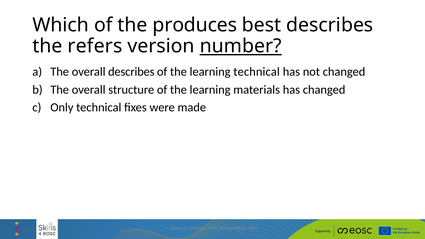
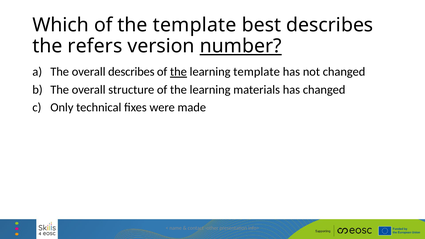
the produces: produces -> template (195, 25)
the underline: none -> present (178, 72)
learning technical: technical -> template (257, 72)
